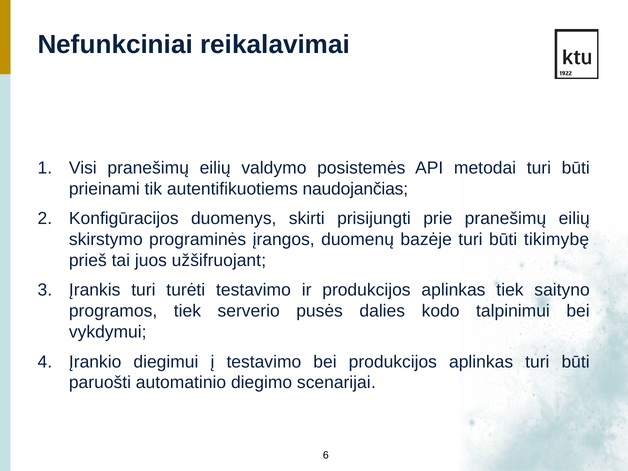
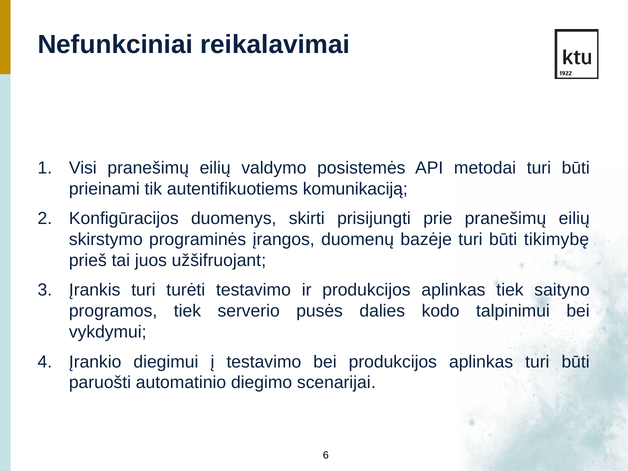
naudojančias: naudojančias -> komunikaciją (355, 189)
